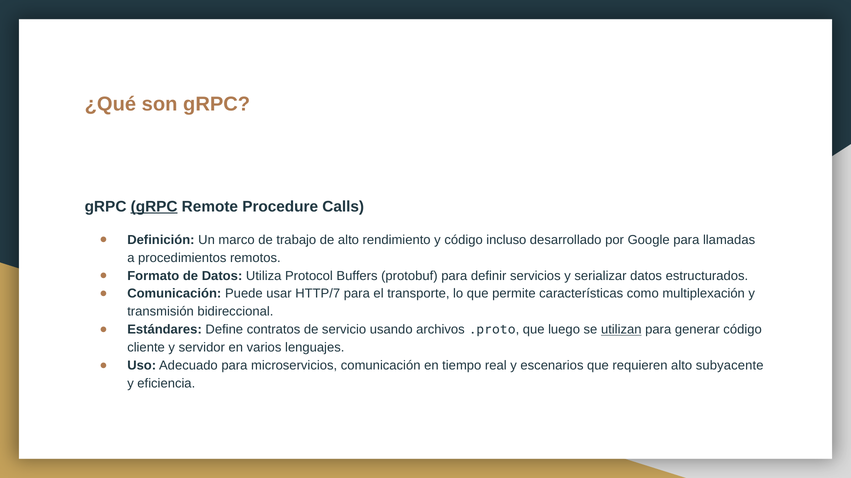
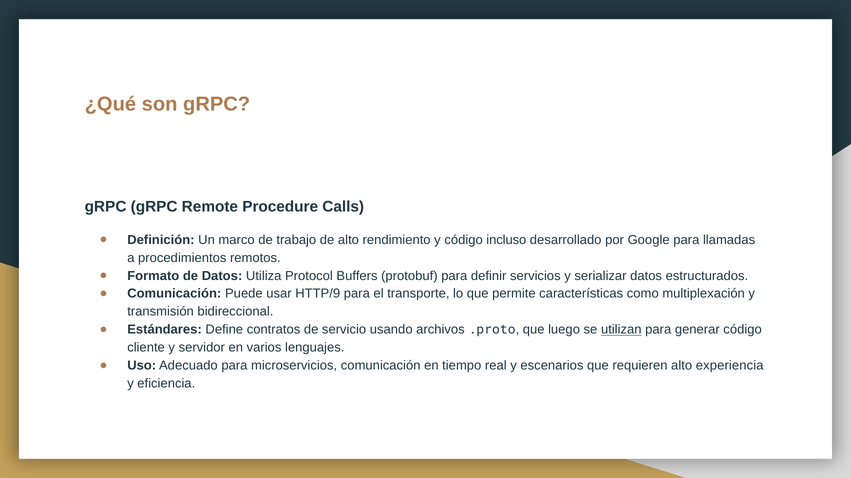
gRPC underline: present -> none (154, 207)
HTTP/7: HTTP/7 -> HTTP/9 (318, 294)
subyacente: subyacente -> experiencia (730, 366)
